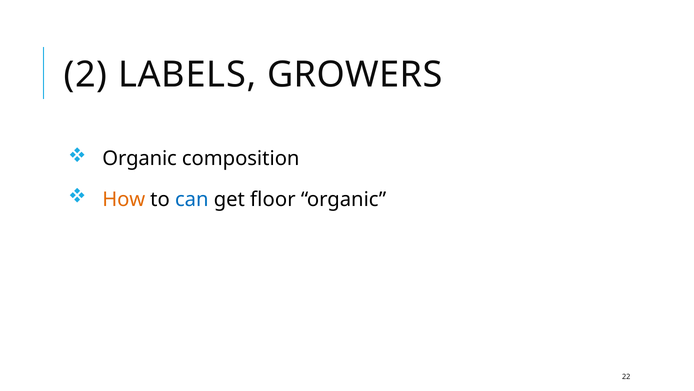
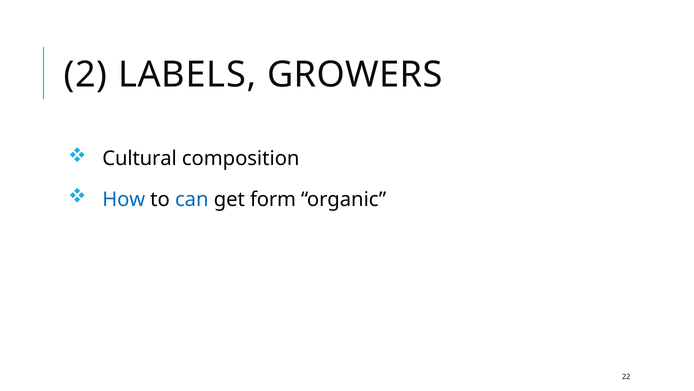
Organic: Organic -> Cultural (140, 158)
How colour: orange -> blue (124, 199)
floor: floor -> form (273, 199)
